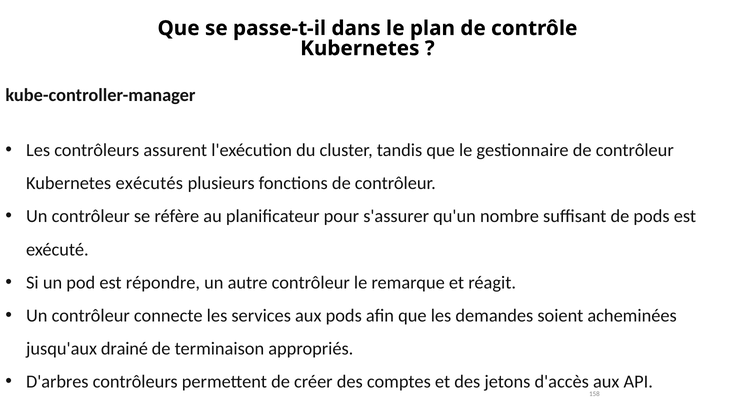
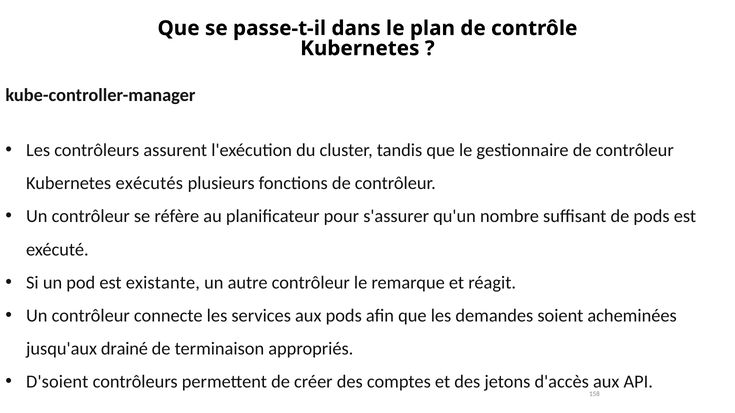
répondre: répondre -> existante (163, 283)
D'arbres: D'arbres -> D'soient (57, 382)
